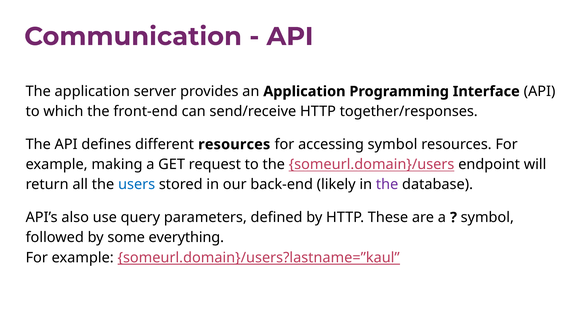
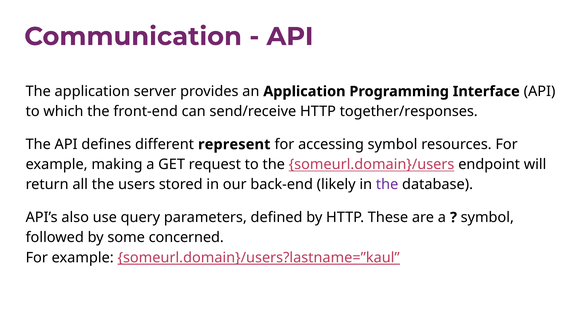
different resources: resources -> represent (234, 144)
users colour: blue -> black (137, 184)
everything: everything -> concerned (186, 237)
